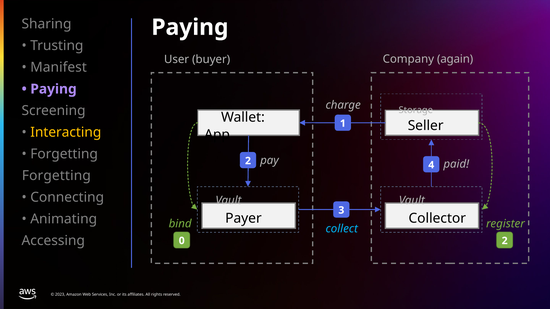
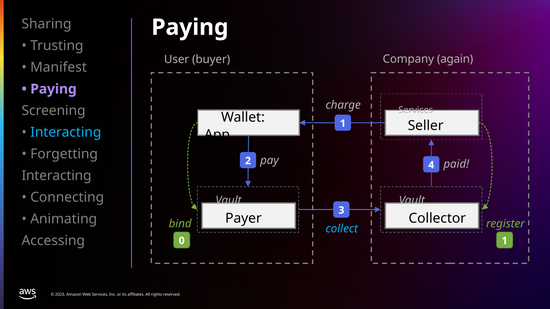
Storage: Storage -> Services (416, 110)
Interacting colour: yellow -> light blue (66, 132)
Forgetting: Forgetting -> Interacting (56, 176)
0 2: 2 -> 1 (505, 241)
